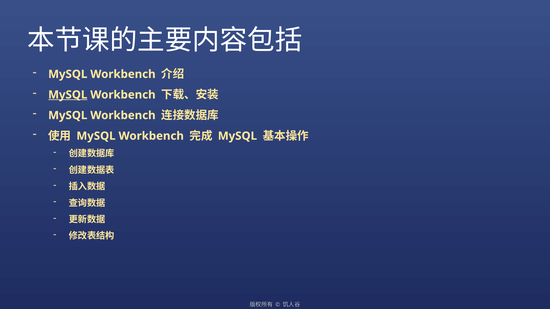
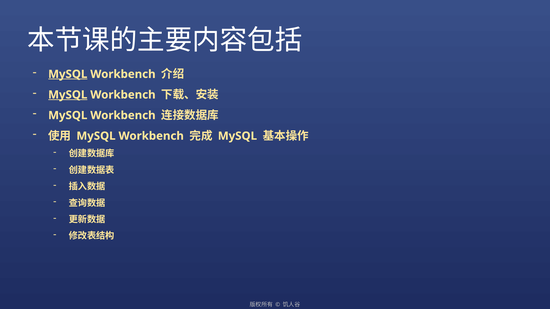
MySQL underline: none -> present (68, 74)
